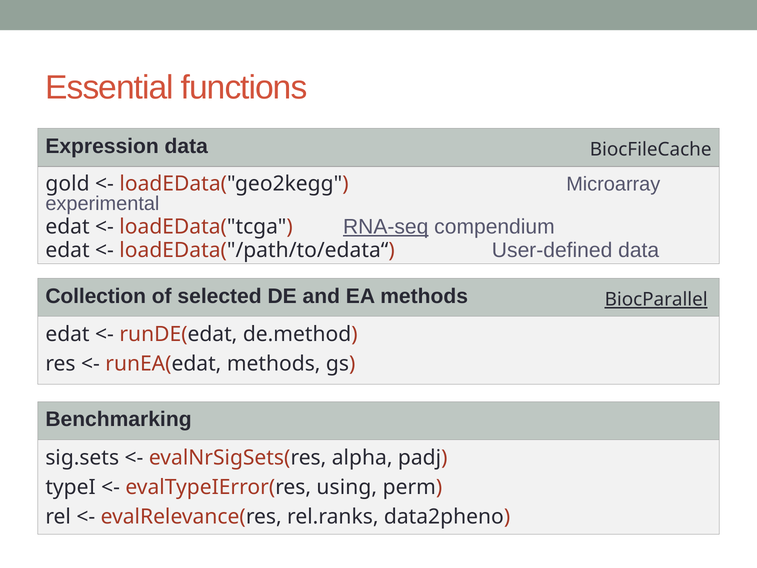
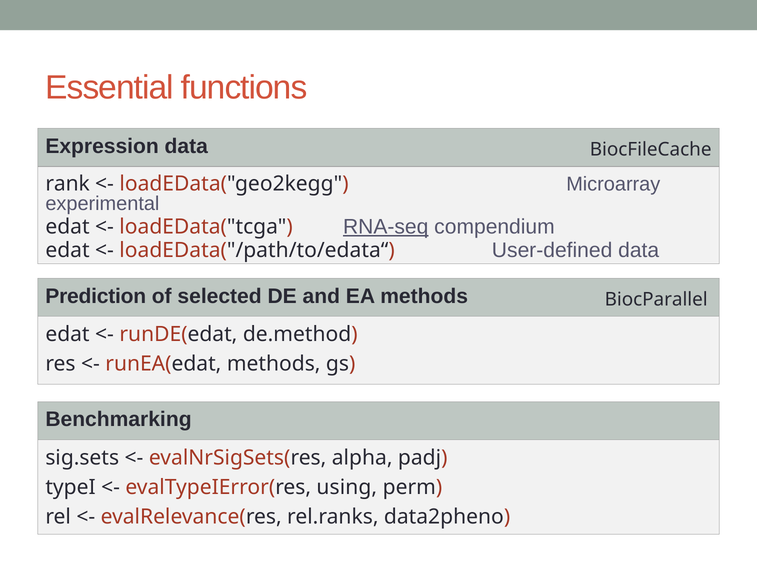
gold: gold -> rank (68, 184)
Collection: Collection -> Prediction (96, 296)
BiocParallel underline: present -> none (656, 299)
